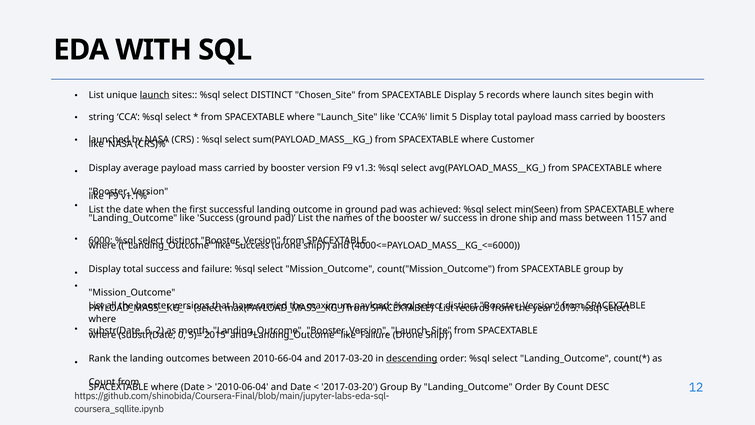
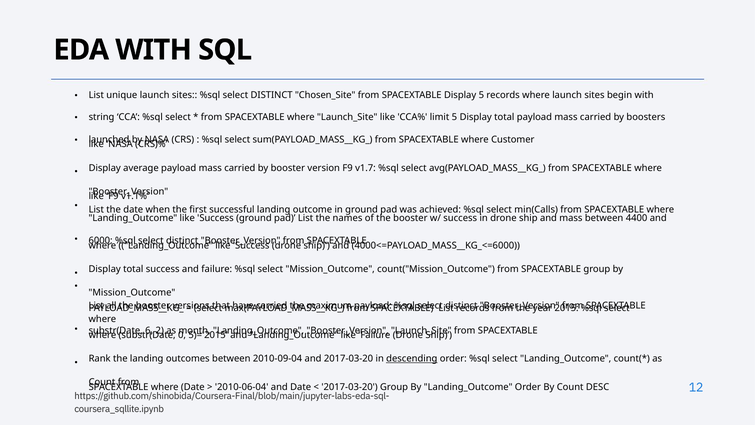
launch underline: present -> none (155, 95)
v1.3: v1.3 -> v1.7 (365, 168)
min(Seen: min(Seen -> min(Calls (536, 209)
1157: 1157 -> 4400 (637, 218)
2010-66-04: 2010-66-04 -> 2010-09-04 (278, 358)
